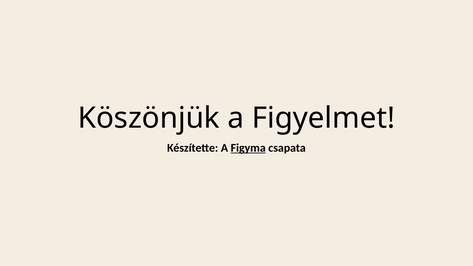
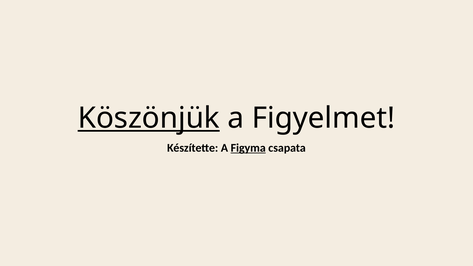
Köszönjük underline: none -> present (149, 118)
